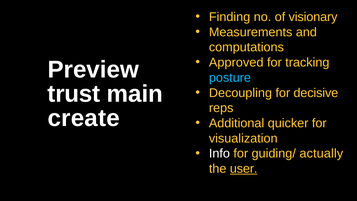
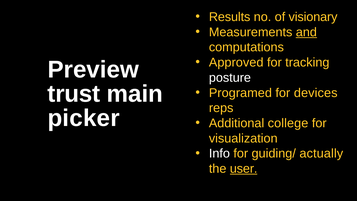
Finding: Finding -> Results (230, 17)
and underline: none -> present (306, 32)
posture colour: light blue -> white (230, 78)
Decoupling: Decoupling -> Programed (240, 93)
decisive: decisive -> devices (316, 93)
create: create -> picker (84, 118)
quicker: quicker -> college (288, 123)
